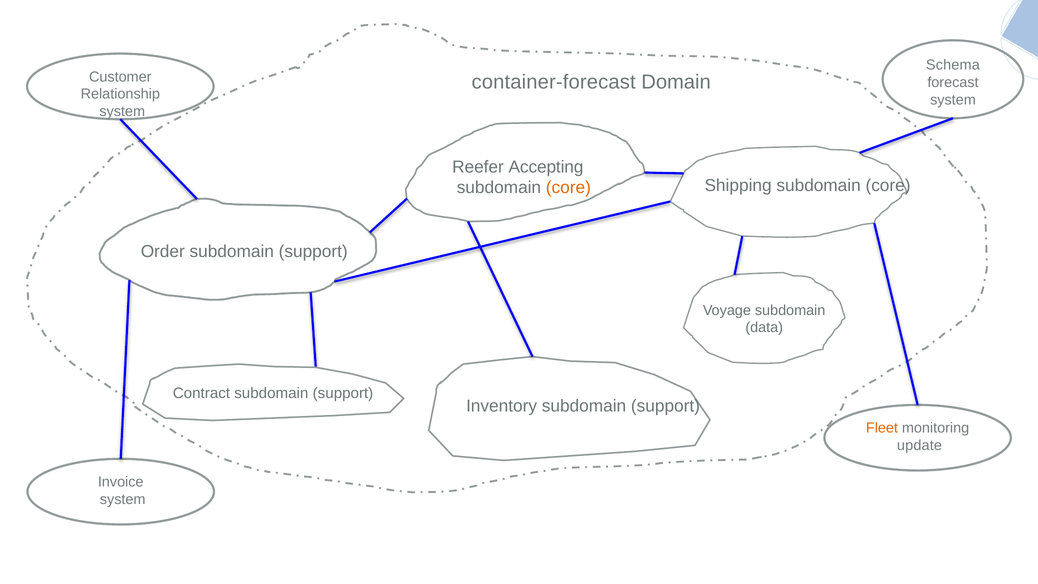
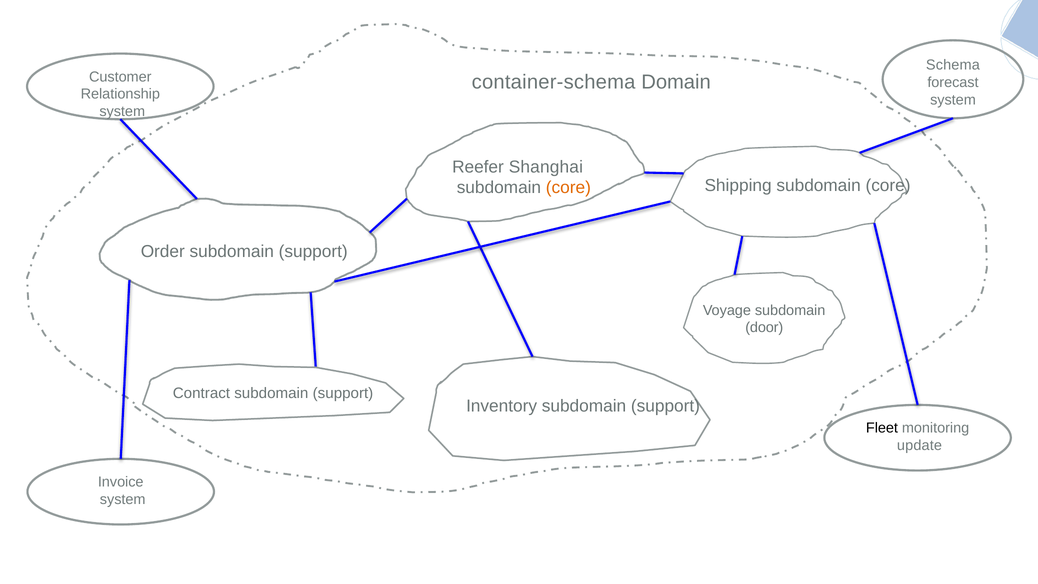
container-forecast: container-forecast -> container-schema (554, 82)
Accepting: Accepting -> Shanghai (546, 167)
data: data -> door (764, 328)
Fleet colour: orange -> black (882, 428)
